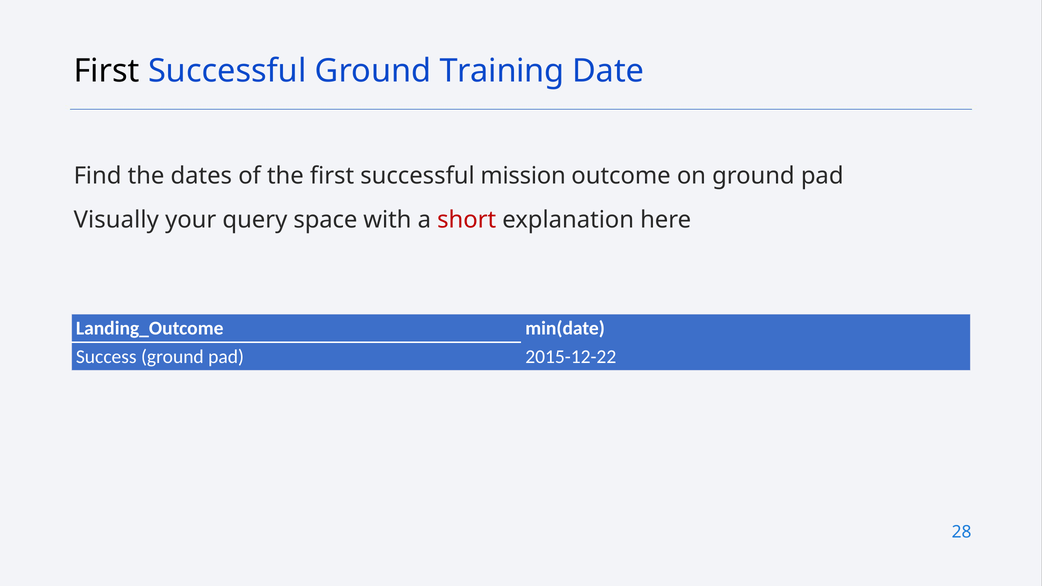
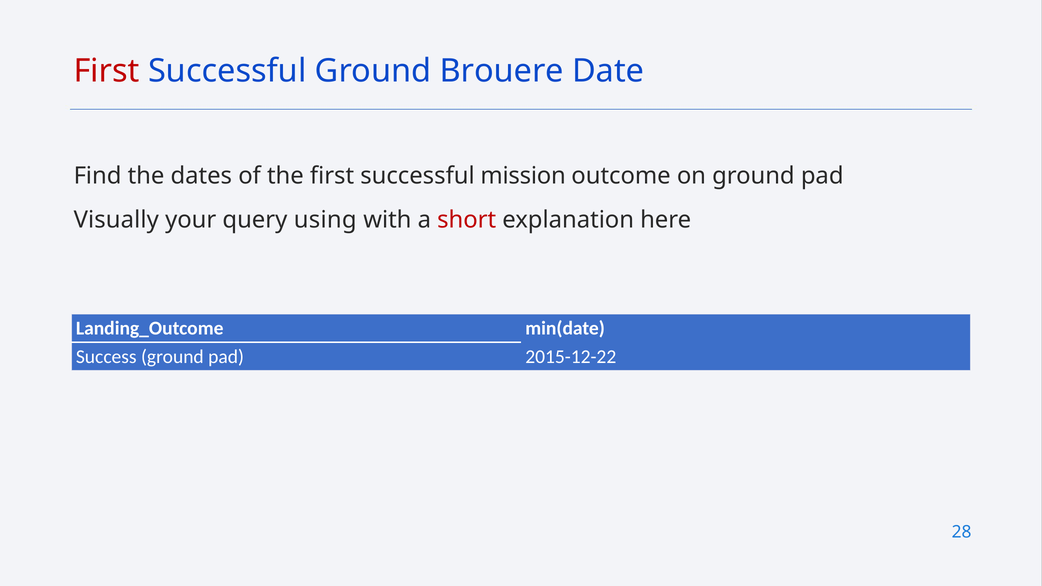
First colour: black -> red (107, 71)
Training: Training -> Brouere (502, 71)
space: space -> using (325, 220)
